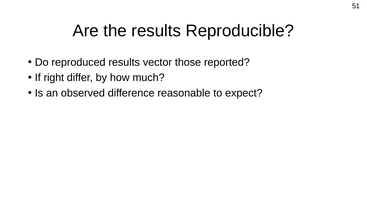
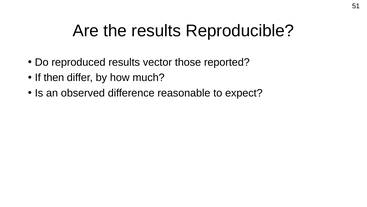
right: right -> then (54, 77)
